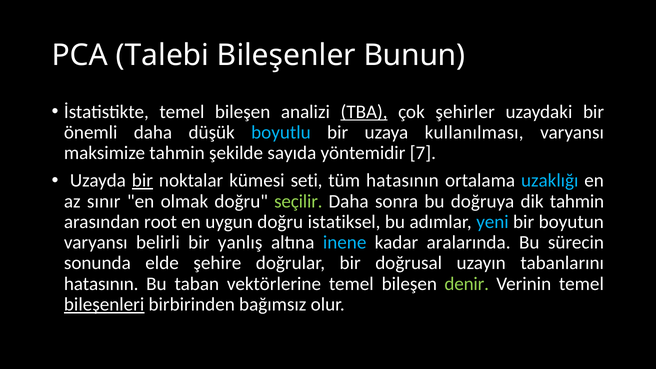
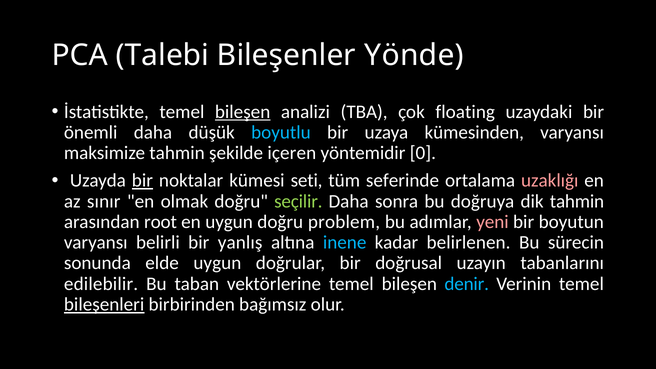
Bunun: Bunun -> Yönde (414, 55)
bileşen underline: none -> present (243, 112)
TBA underline: present -> none (364, 112)
şehirler: şehirler -> floating (465, 112)
kullanılması: kullanılması -> kümesinden (474, 132)
sayıda: sayıda -> içeren (292, 153)
7: 7 -> 0 (423, 153)
tüm hatasının: hatasının -> seferinde (402, 181)
uzaklığı colour: light blue -> pink (550, 181)
istatiksel: istatiksel -> problem (344, 222)
yeni colour: light blue -> pink (492, 222)
aralarında: aralarında -> belirlenen (469, 243)
elde şehire: şehire -> uygun (217, 263)
hatasının: hatasının -> edilebilir (101, 284)
denir colour: light green -> light blue (467, 284)
